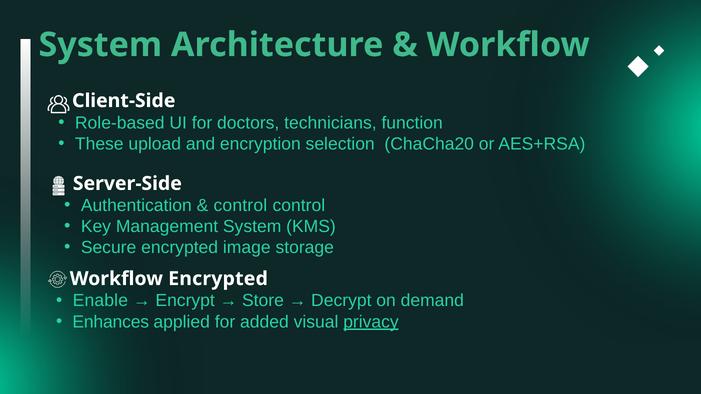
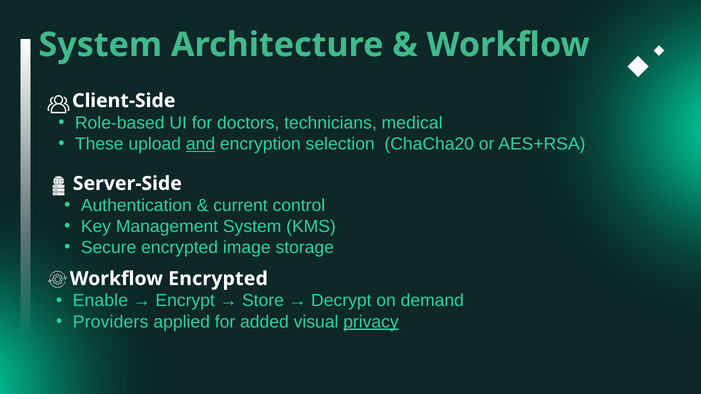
function: function -> medical (412, 123)
and underline: none -> present (201, 144)
control: control -> current (240, 206)
Enhances: Enhances -> Providers (111, 322)
